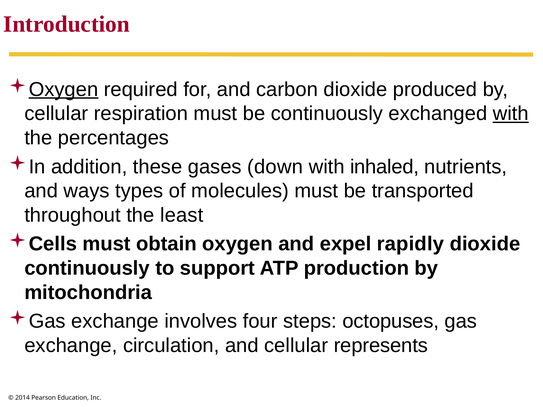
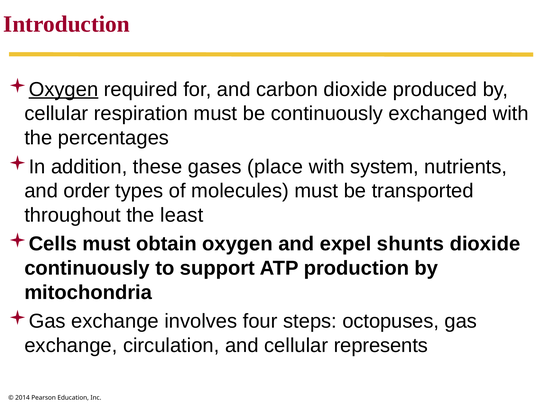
with underline: present -> none (511, 114)
down: down -> place (275, 167)
inhaled: inhaled -> system (385, 167)
ways: ways -> order (87, 191)
rapidly: rapidly -> shunts (410, 244)
